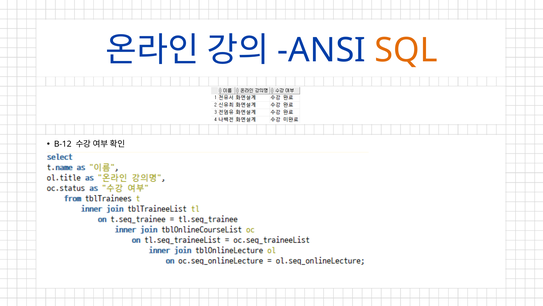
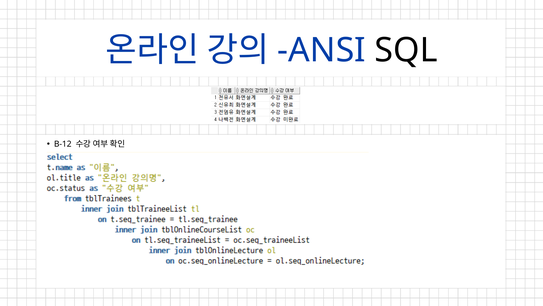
SQL colour: orange -> black (406, 50)
